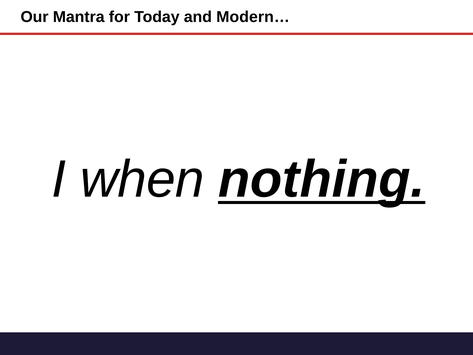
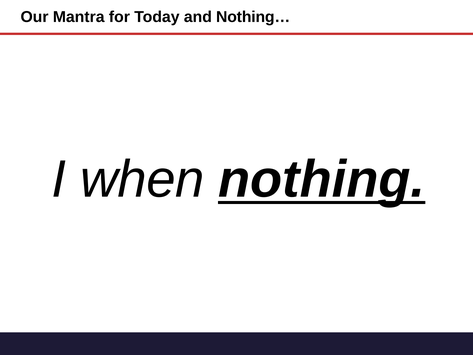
Modern…: Modern… -> Nothing… (253, 17)
